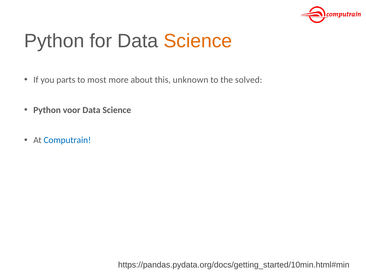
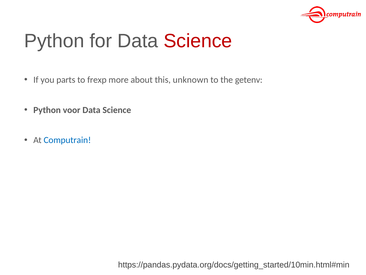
Science colour: orange -> red (198, 41)
most: most -> frexp (97, 80)
solved: solved -> getenv (249, 80)
